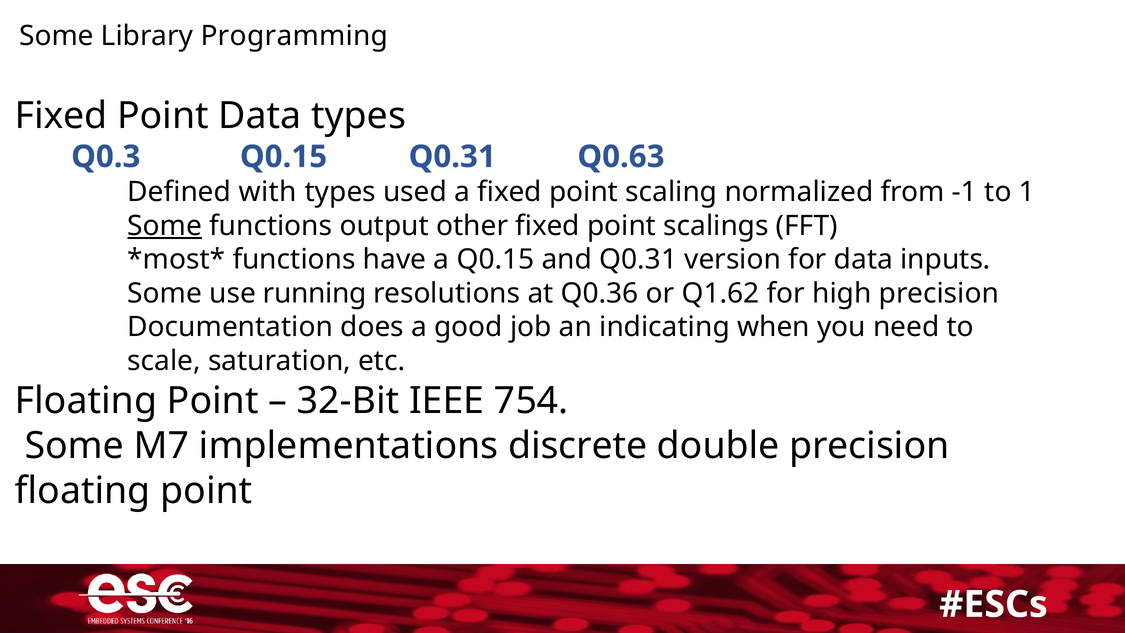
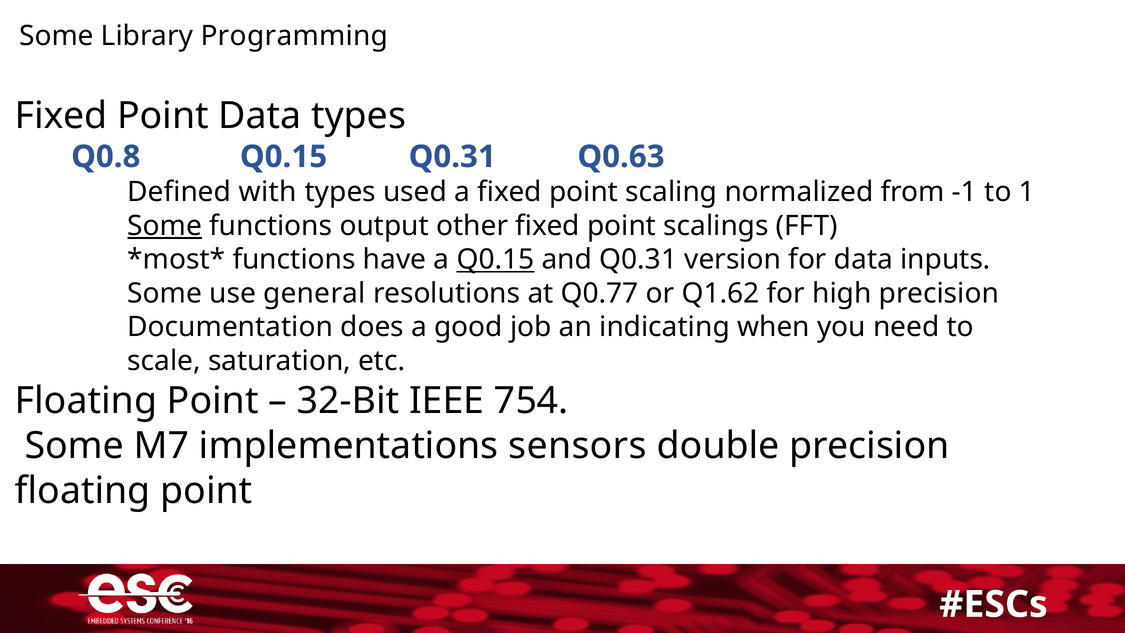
Q0.3: Q0.3 -> Q0.8 (106, 157)
Q0.15 underline: none -> present (495, 260)
running: running -> general (314, 293)
Q0.36: Q0.36 -> Q0.77 (600, 293)
discrete: discrete -> sensors (577, 446)
